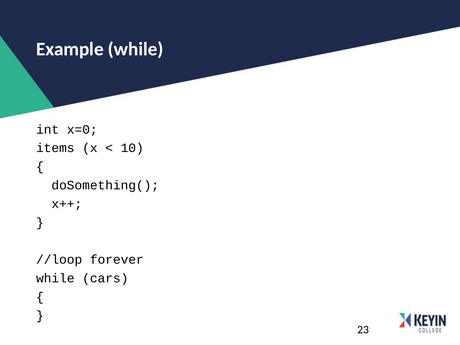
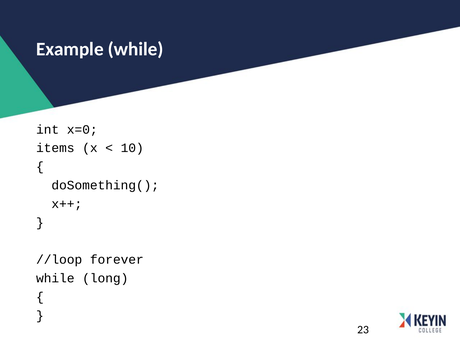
cars: cars -> long (105, 278)
